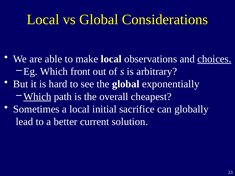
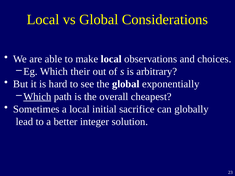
choices underline: present -> none (214, 59)
front: front -> their (80, 72)
current: current -> integer (95, 122)
